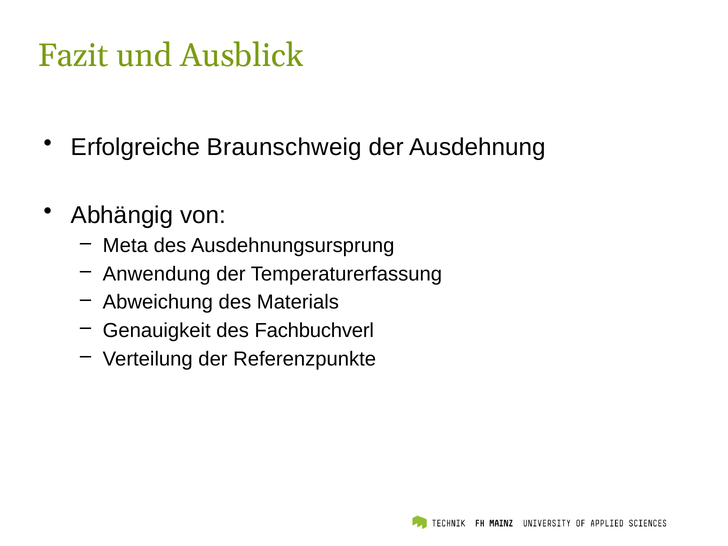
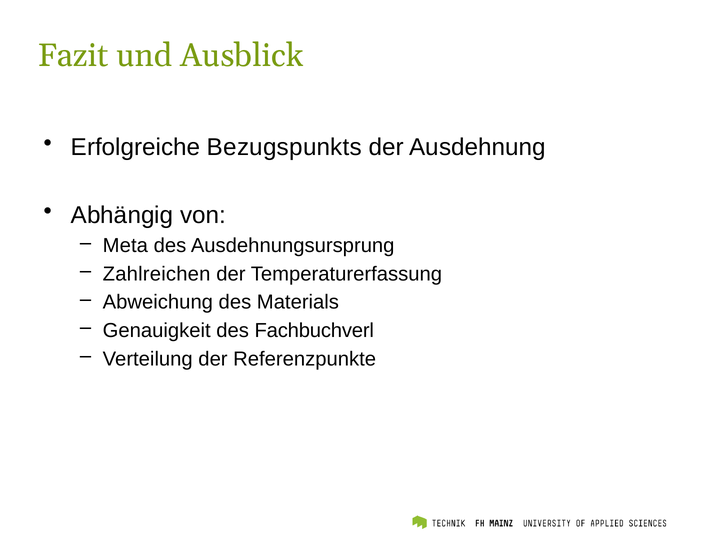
Braunschweig: Braunschweig -> Bezugspunkts (284, 147)
Anwendung: Anwendung -> Zahlreichen (157, 274)
